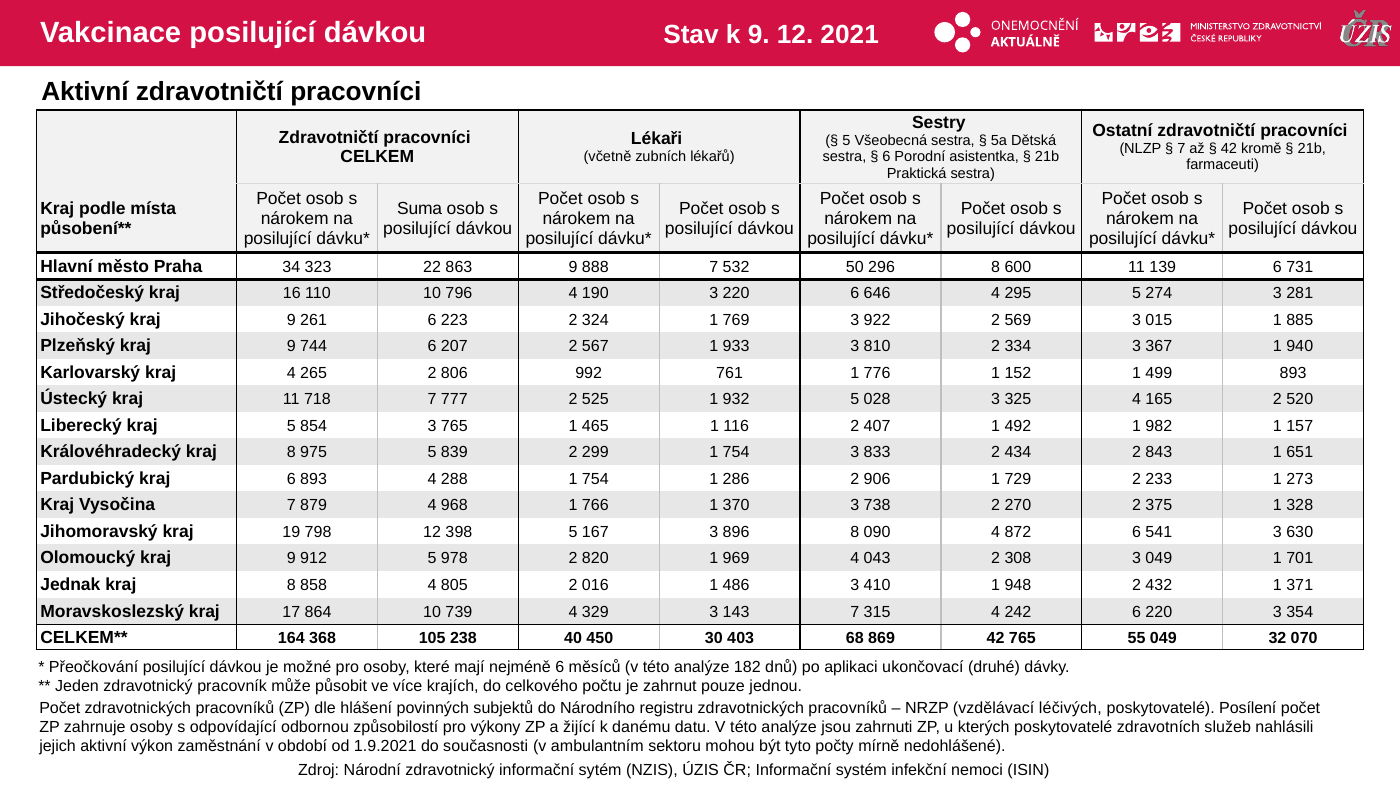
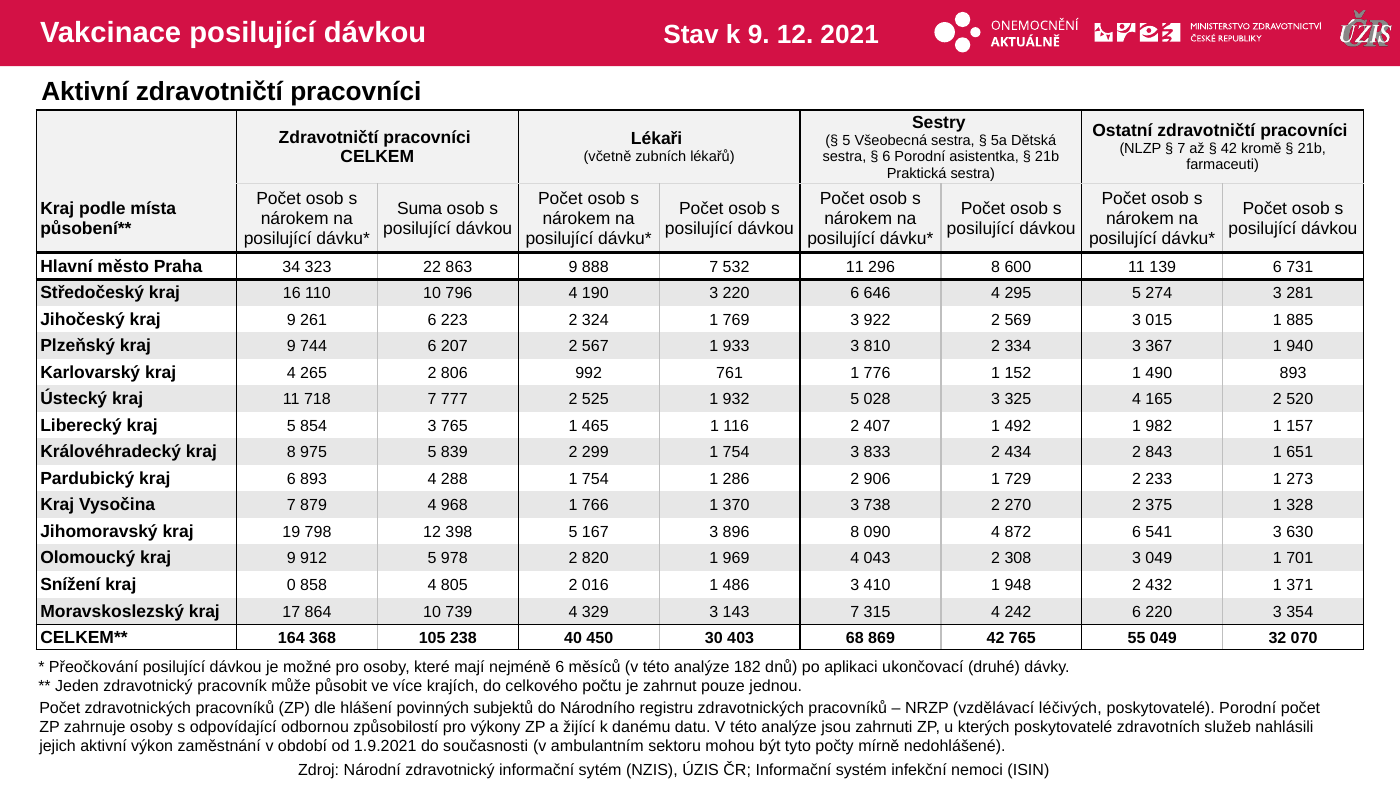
532 50: 50 -> 11 (855, 267)
499: 499 -> 490 (1159, 373)
Jednak: Jednak -> Snížení (70, 584)
8: 8 -> 0 (291, 585)
poskytovatelé Posílení: Posílení -> Porodní (1248, 708)
